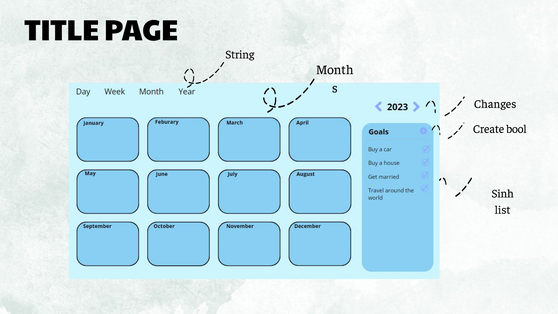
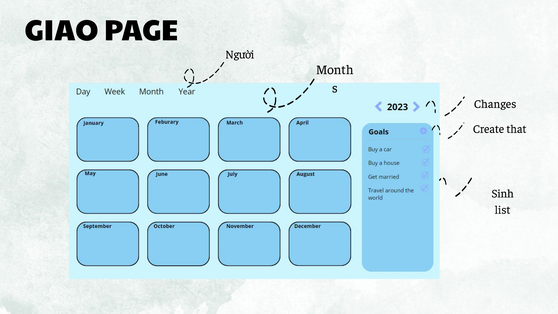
TITLE: TITLE -> GIAO (62, 31)
String: String -> Người (240, 55)
bool: bool -> that (516, 129)
